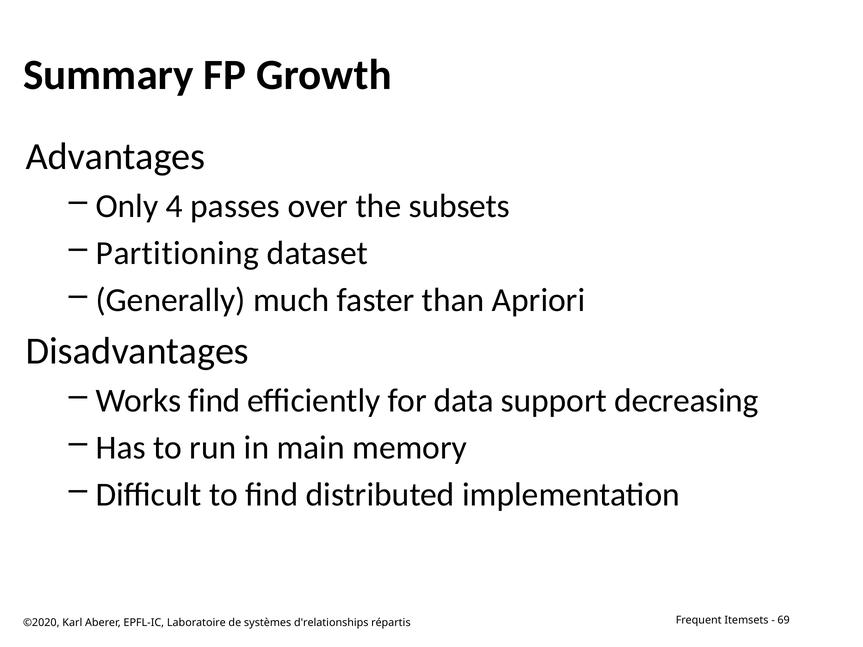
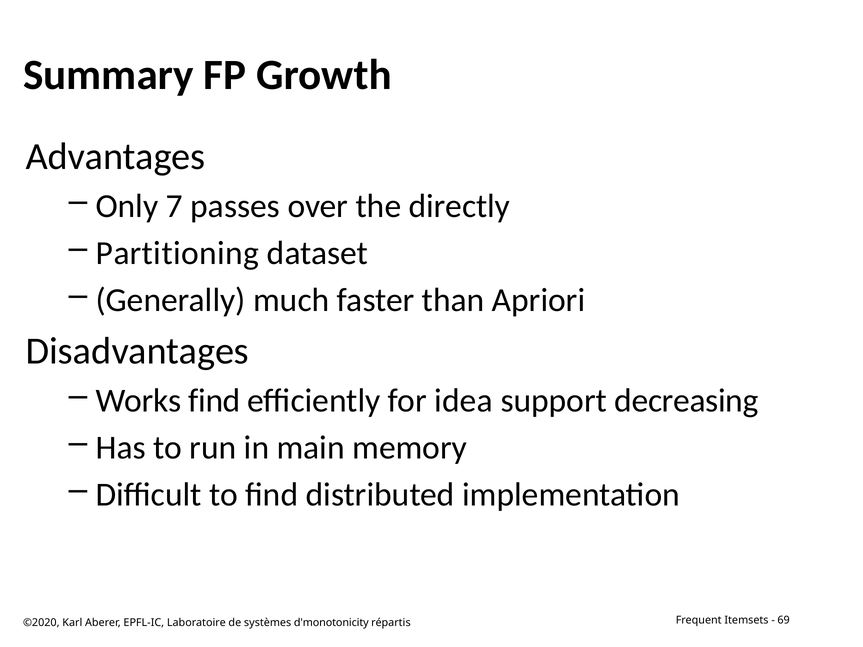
4: 4 -> 7 (174, 206)
subsets: subsets -> directly (459, 206)
data: data -> idea (464, 401)
d'relationships: d'relationships -> d'monotonicity (331, 623)
